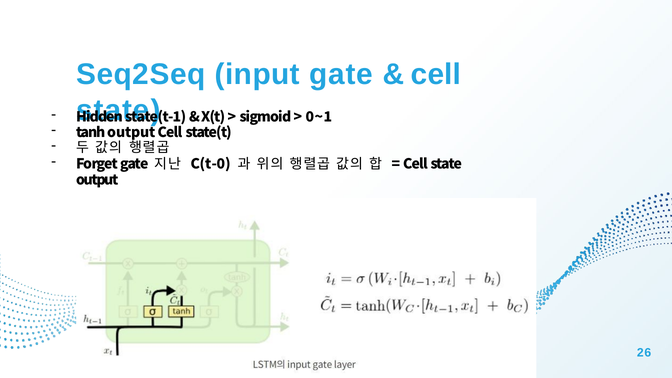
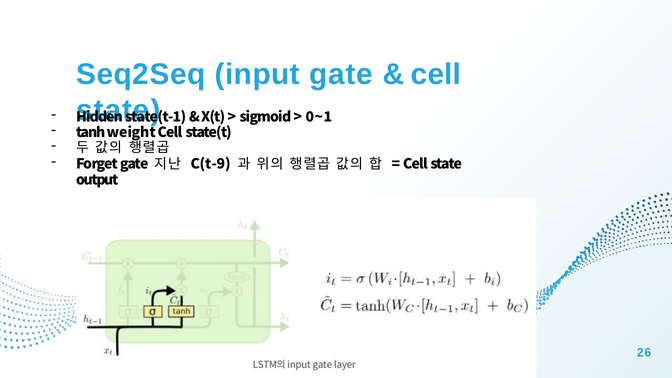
tanh output: output -> weight (131, 132)
C(t-0: C(t-0 -> C(t-9 (211, 164)
